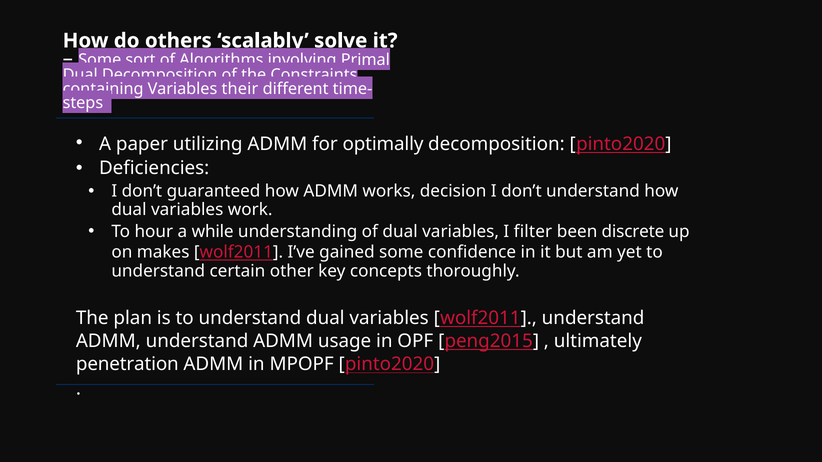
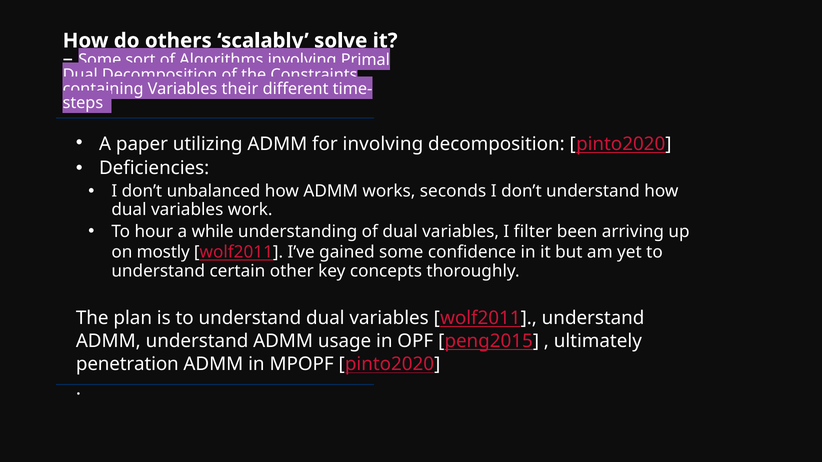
for optimally: optimally -> involving (383, 144)
guaranteed: guaranteed -> unbalanced (214, 191)
decision: decision -> seconds (453, 191)
discrete: discrete -> arriving (633, 232)
makes: makes -> mostly (163, 252)
